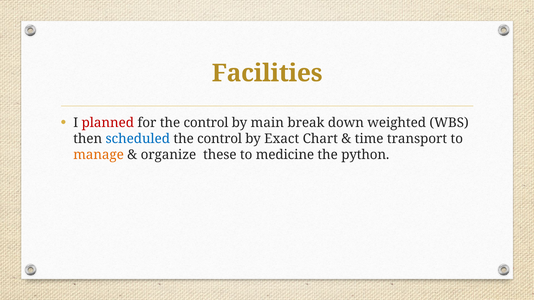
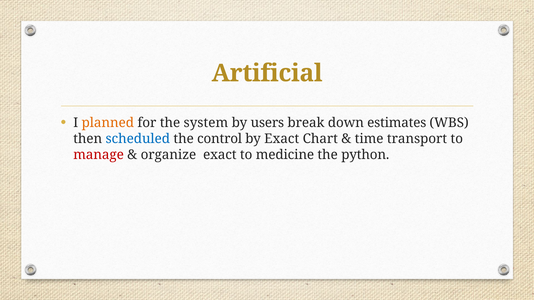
Facilities: Facilities -> Artificial (267, 73)
planned colour: red -> orange (108, 123)
for the control: control -> system (206, 123)
main: main -> users (267, 123)
weighted: weighted -> estimates (397, 123)
manage colour: orange -> red (99, 155)
organize these: these -> exact (220, 155)
